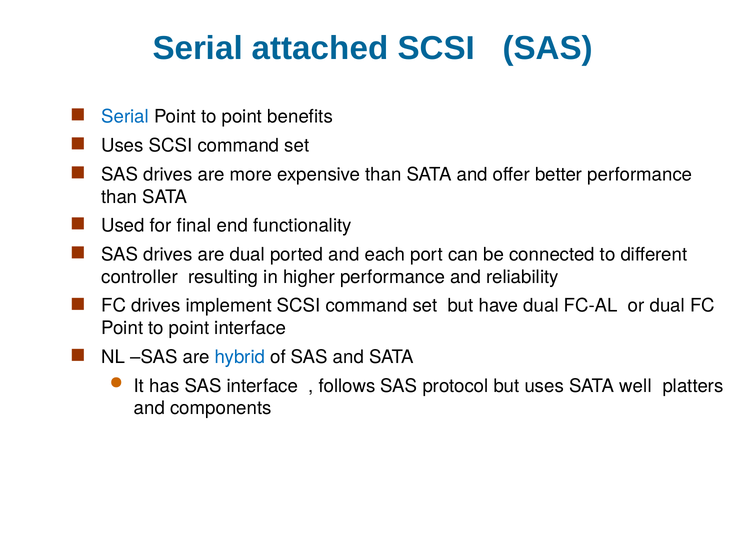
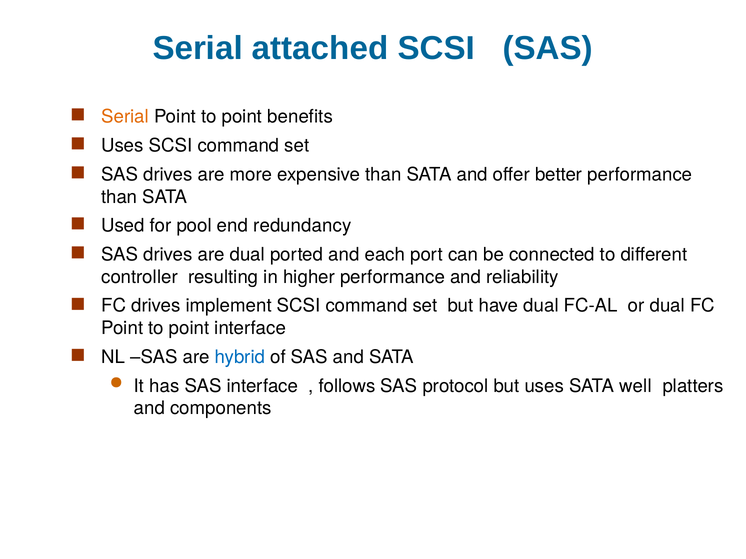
Serial colour: blue -> orange (125, 117)
final: final -> pool (194, 226)
functionality: functionality -> redundancy (302, 226)
